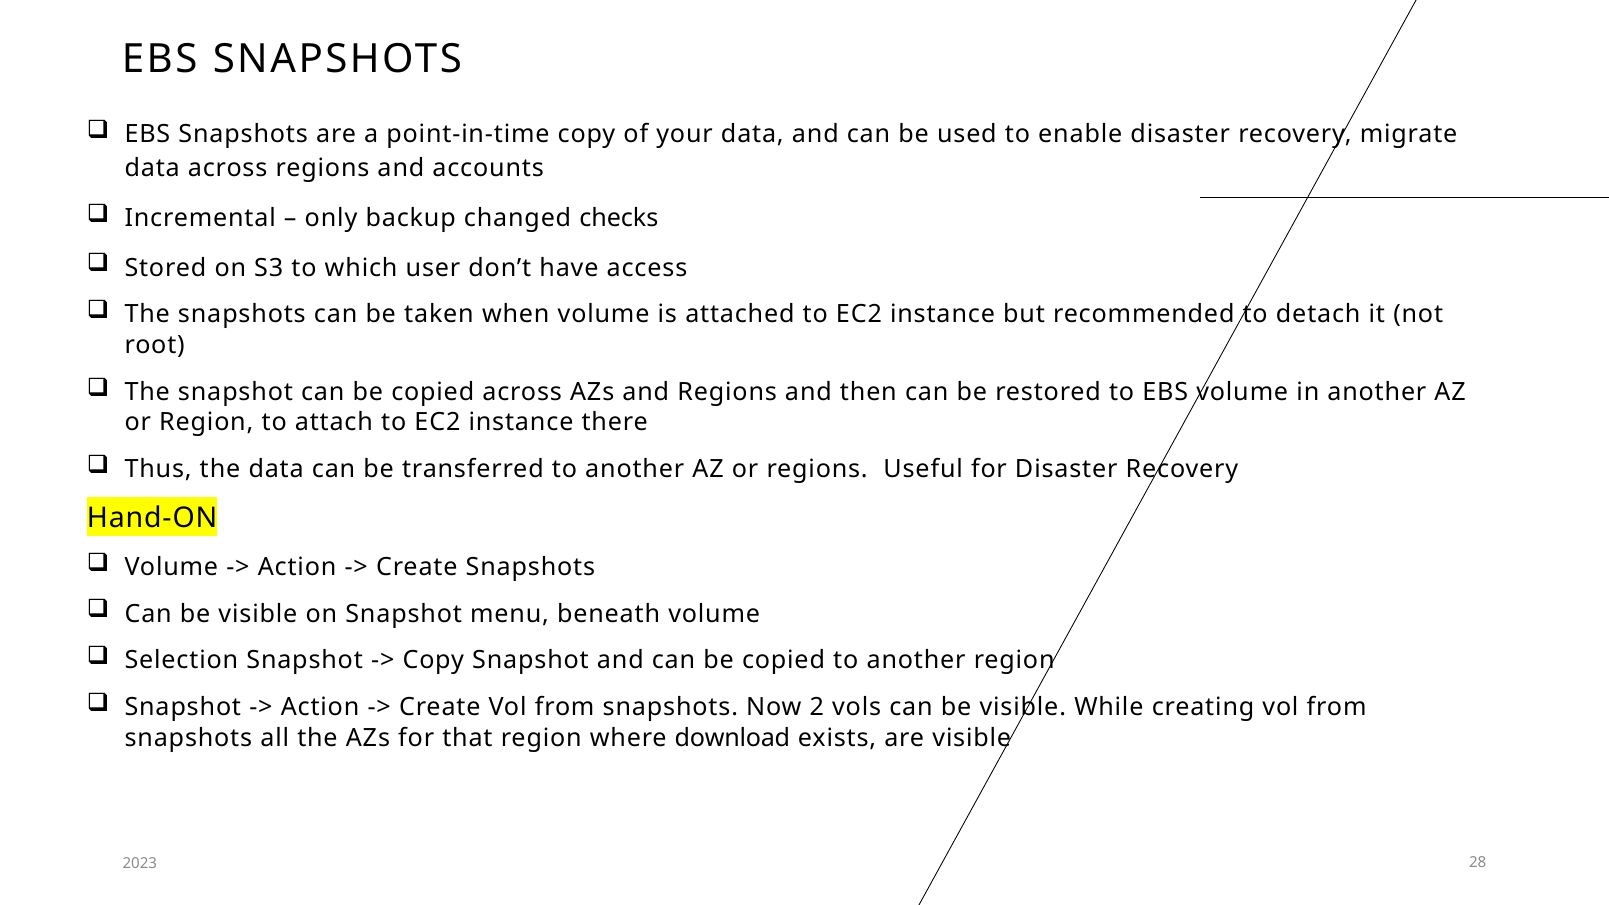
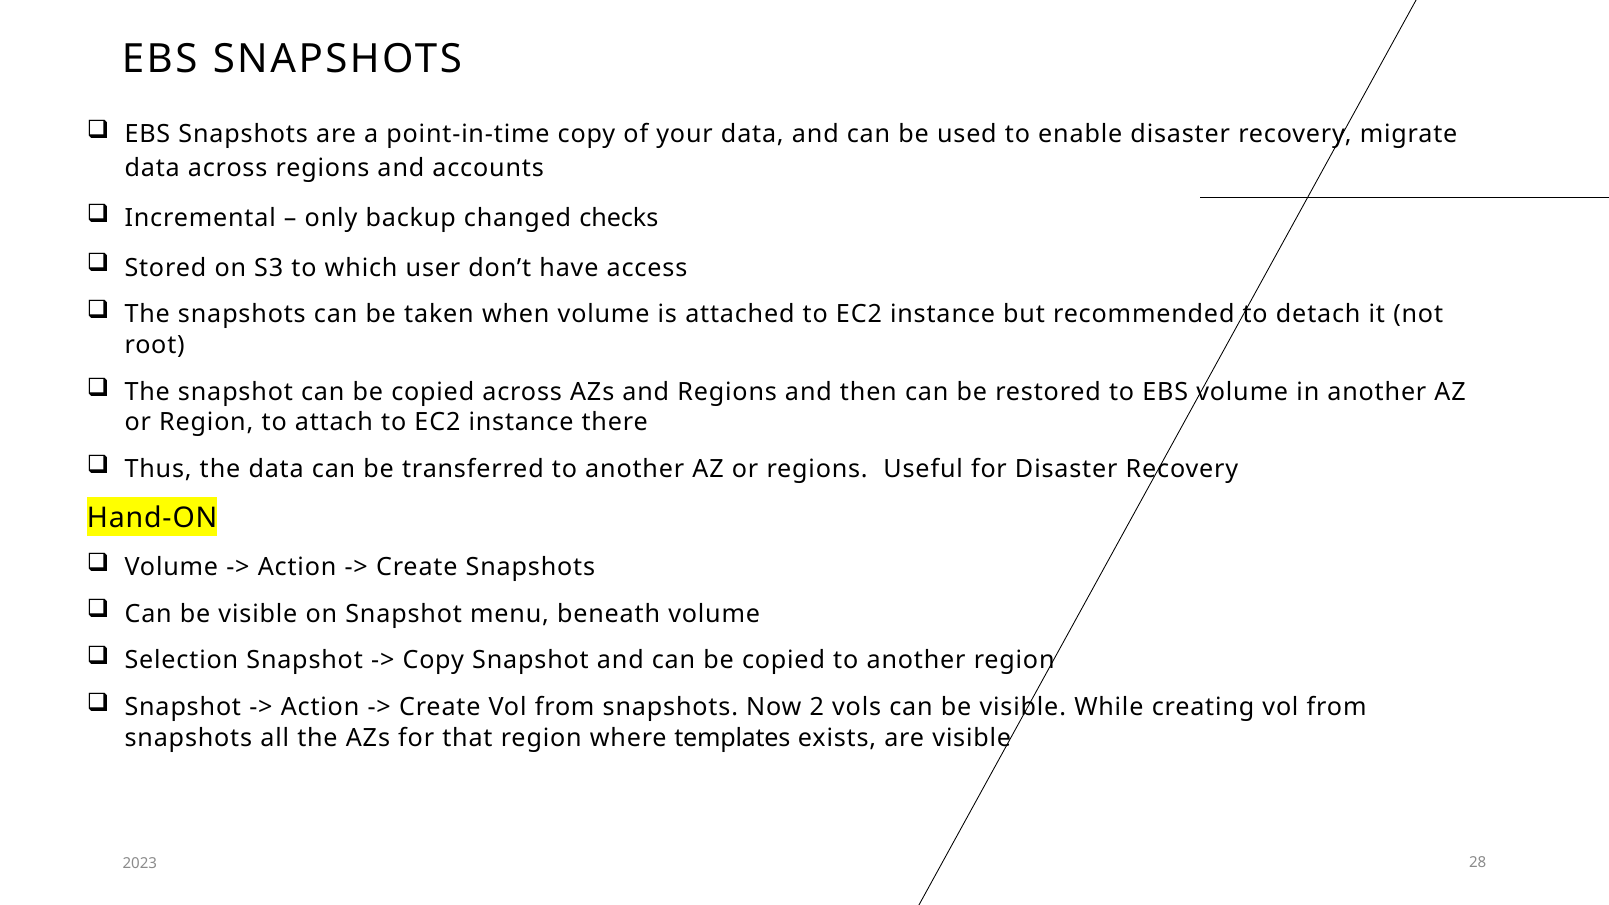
download: download -> templates (732, 738)
